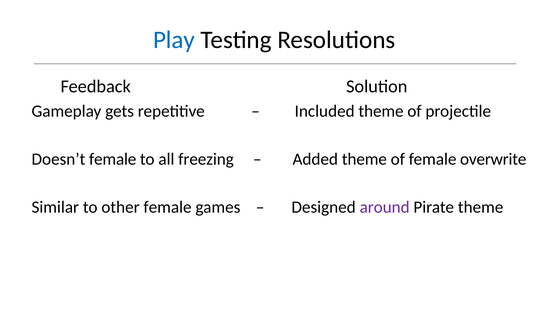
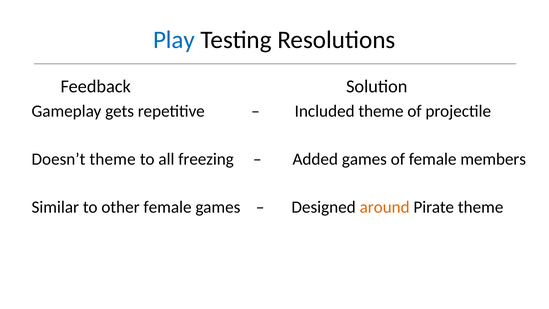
Doesn’t female: female -> theme (113, 159)
Added theme: theme -> games (364, 159)
overwrite: overwrite -> members (493, 159)
around colour: purple -> orange (385, 207)
